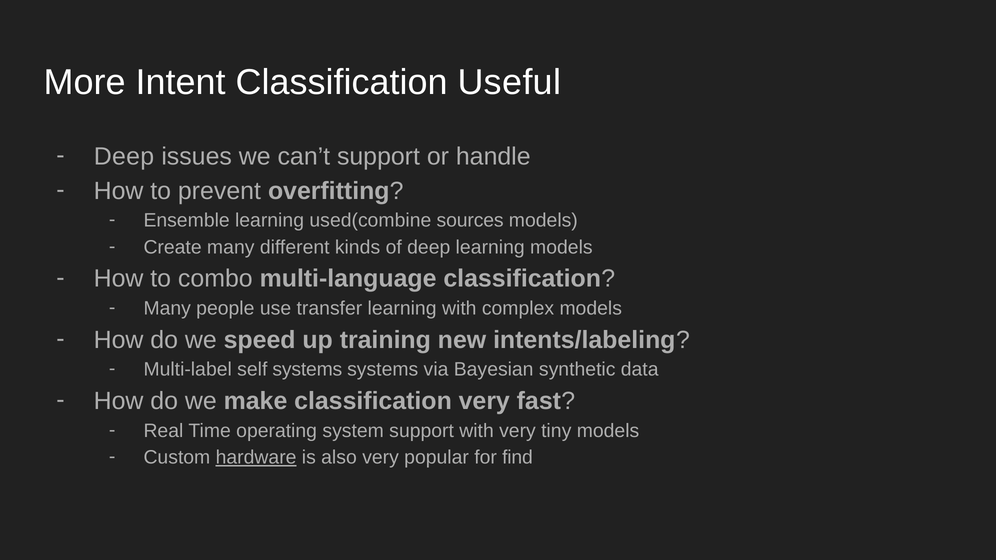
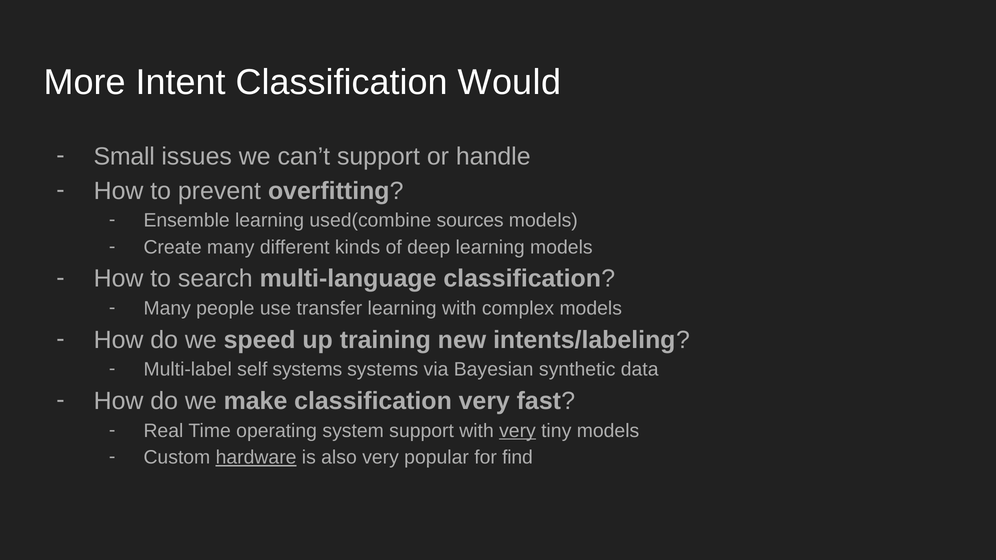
Useful: Useful -> Would (509, 83)
Deep: Deep -> Small (124, 157)
combo: combo -> search (215, 279)
very underline: none -> present (517, 431)
